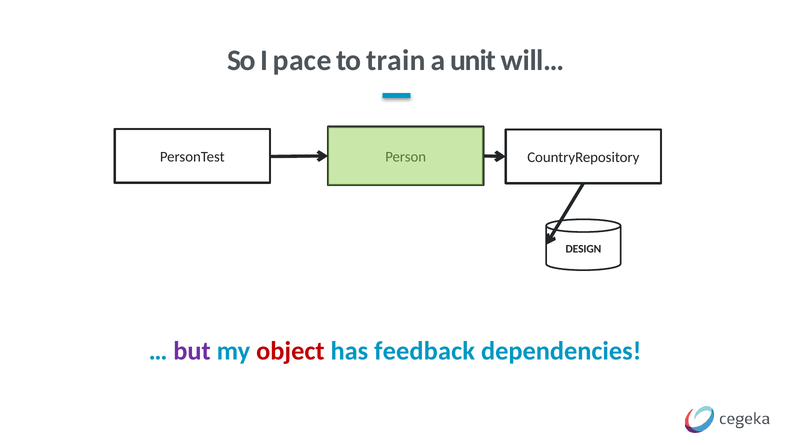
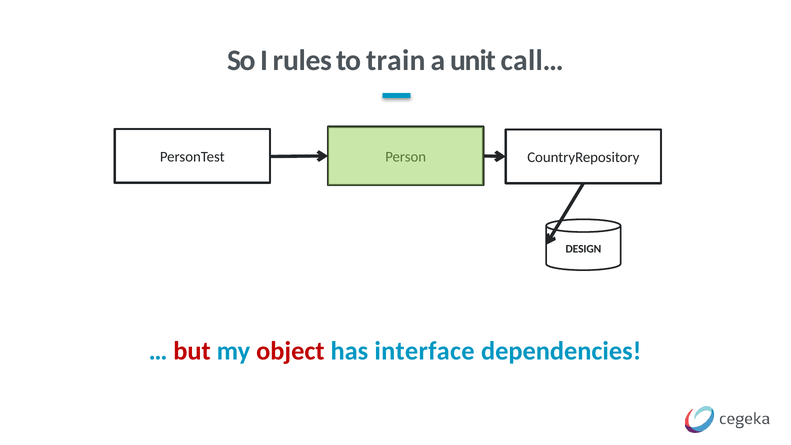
pace: pace -> rules (303, 61)
will…: will… -> call… (532, 61)
but colour: purple -> red (192, 351)
feedback: feedback -> interface (425, 351)
